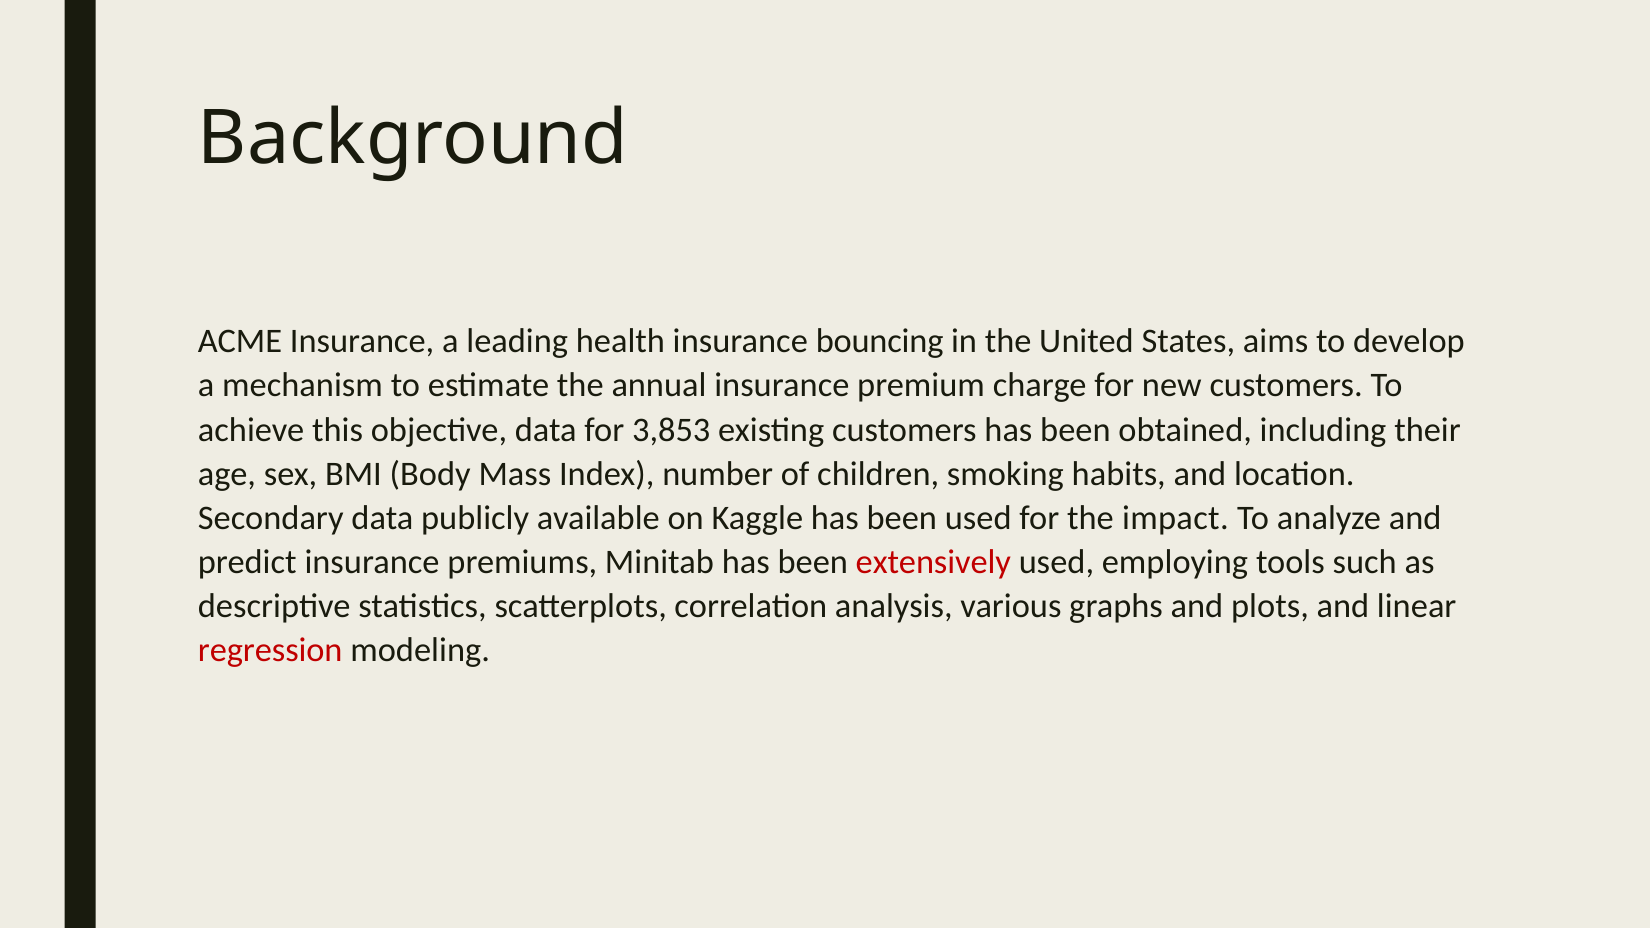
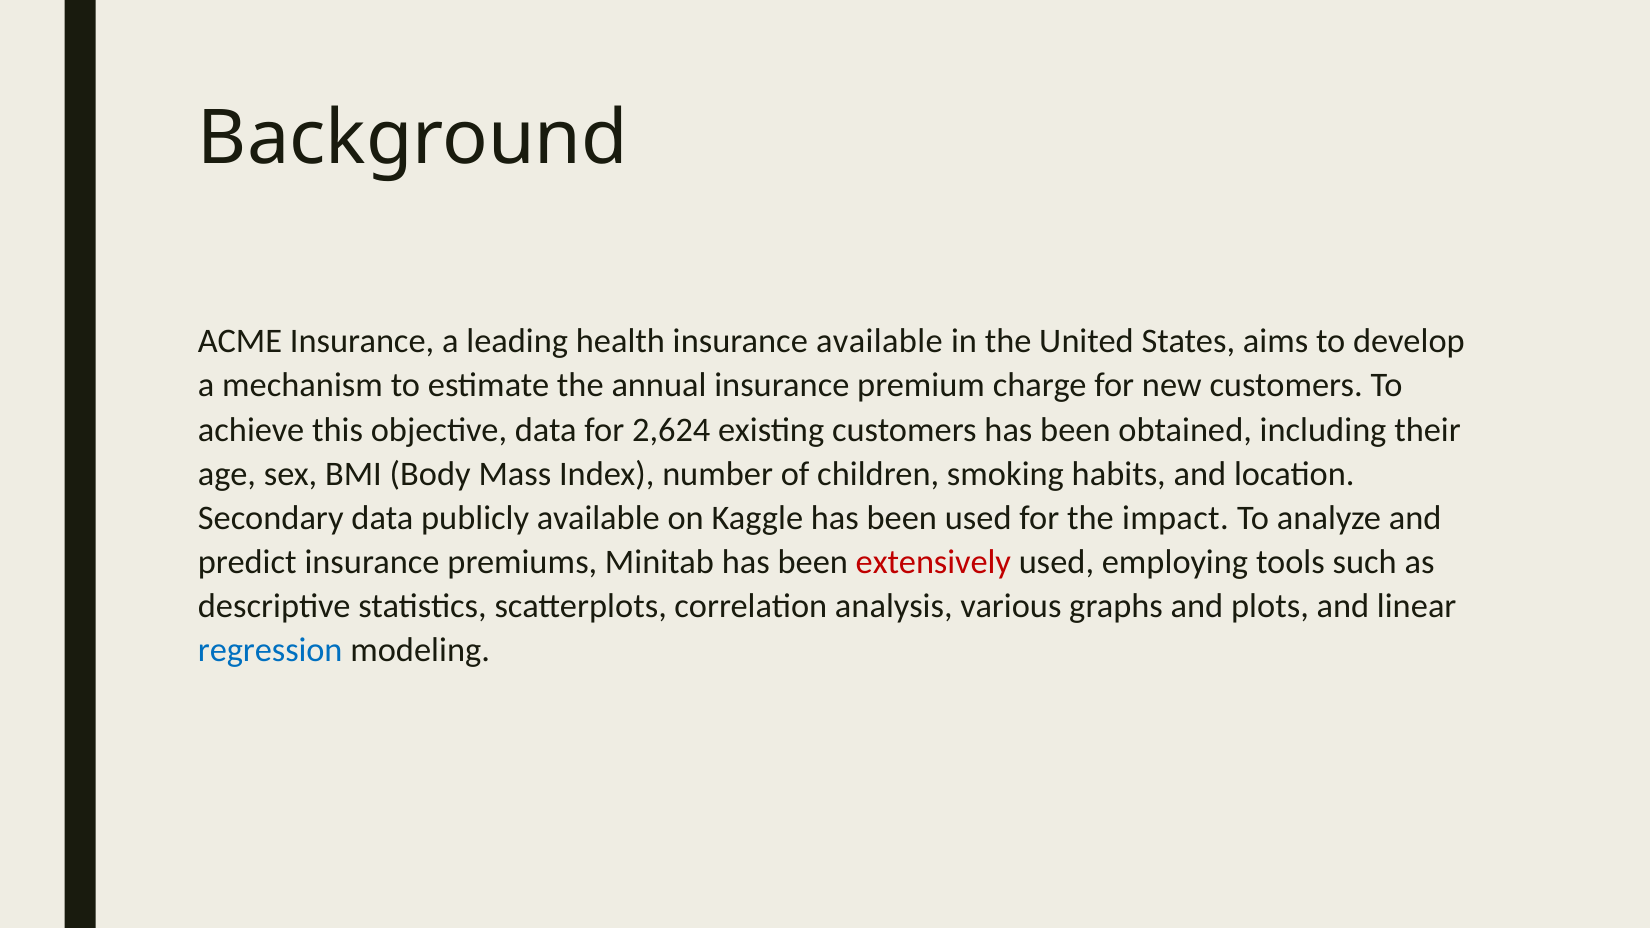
insurance bouncing: bouncing -> available (879, 341)
3,853: 3,853 -> 2,624 (671, 430)
regression colour: red -> blue (270, 650)
